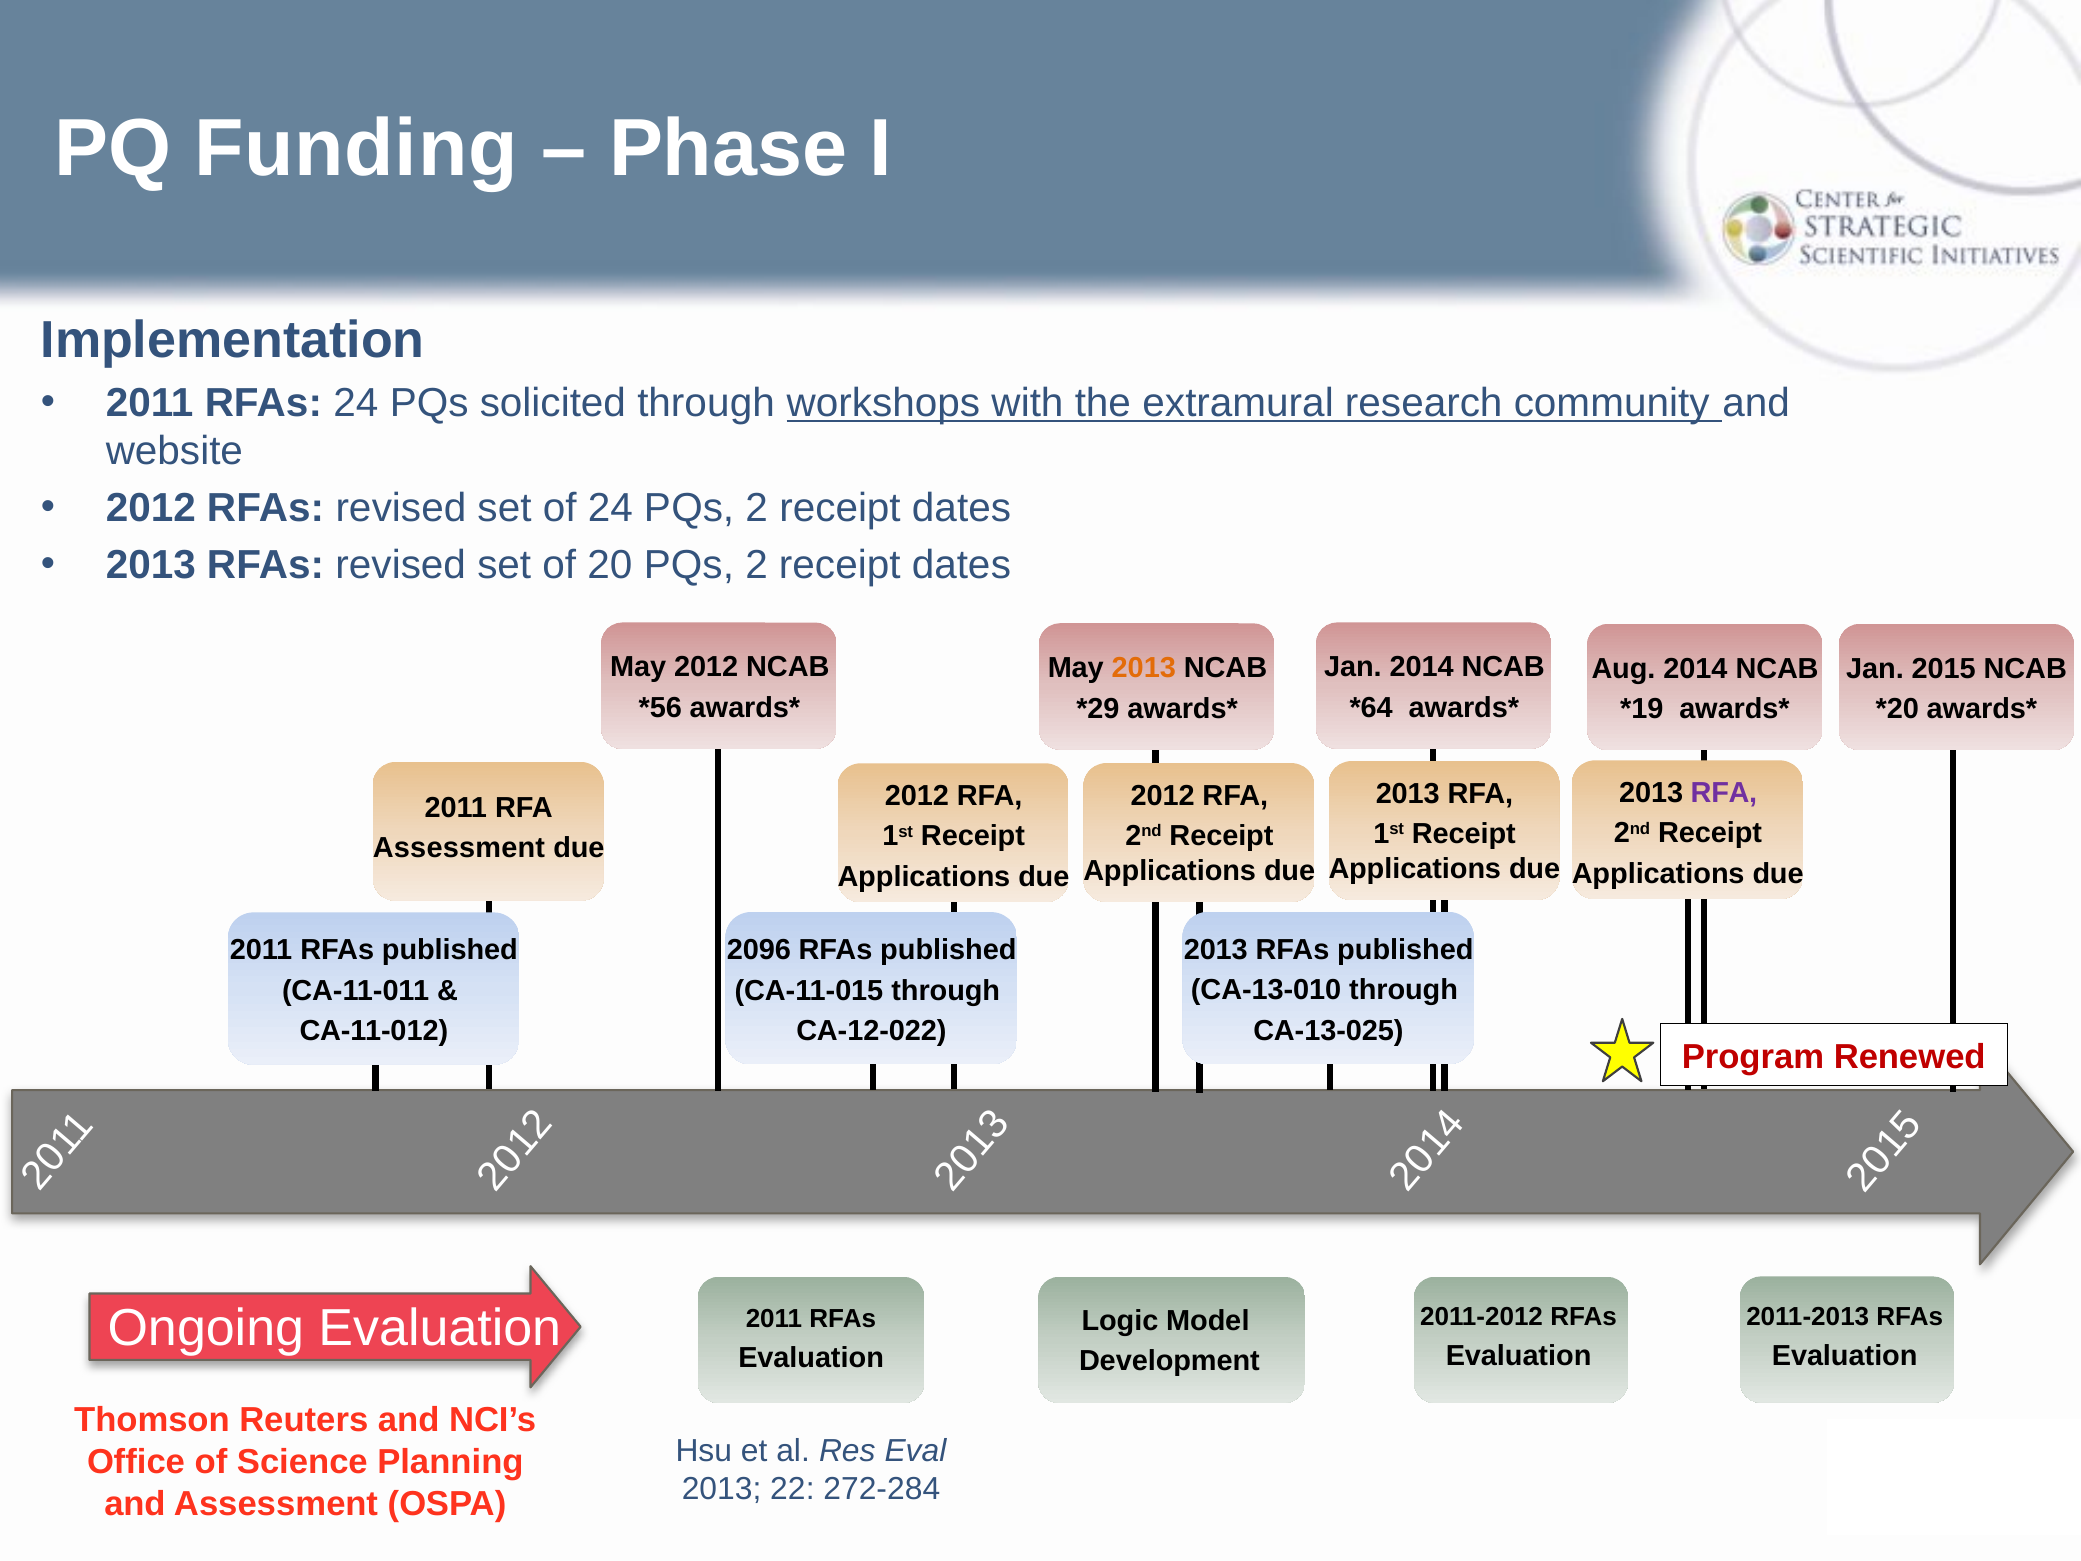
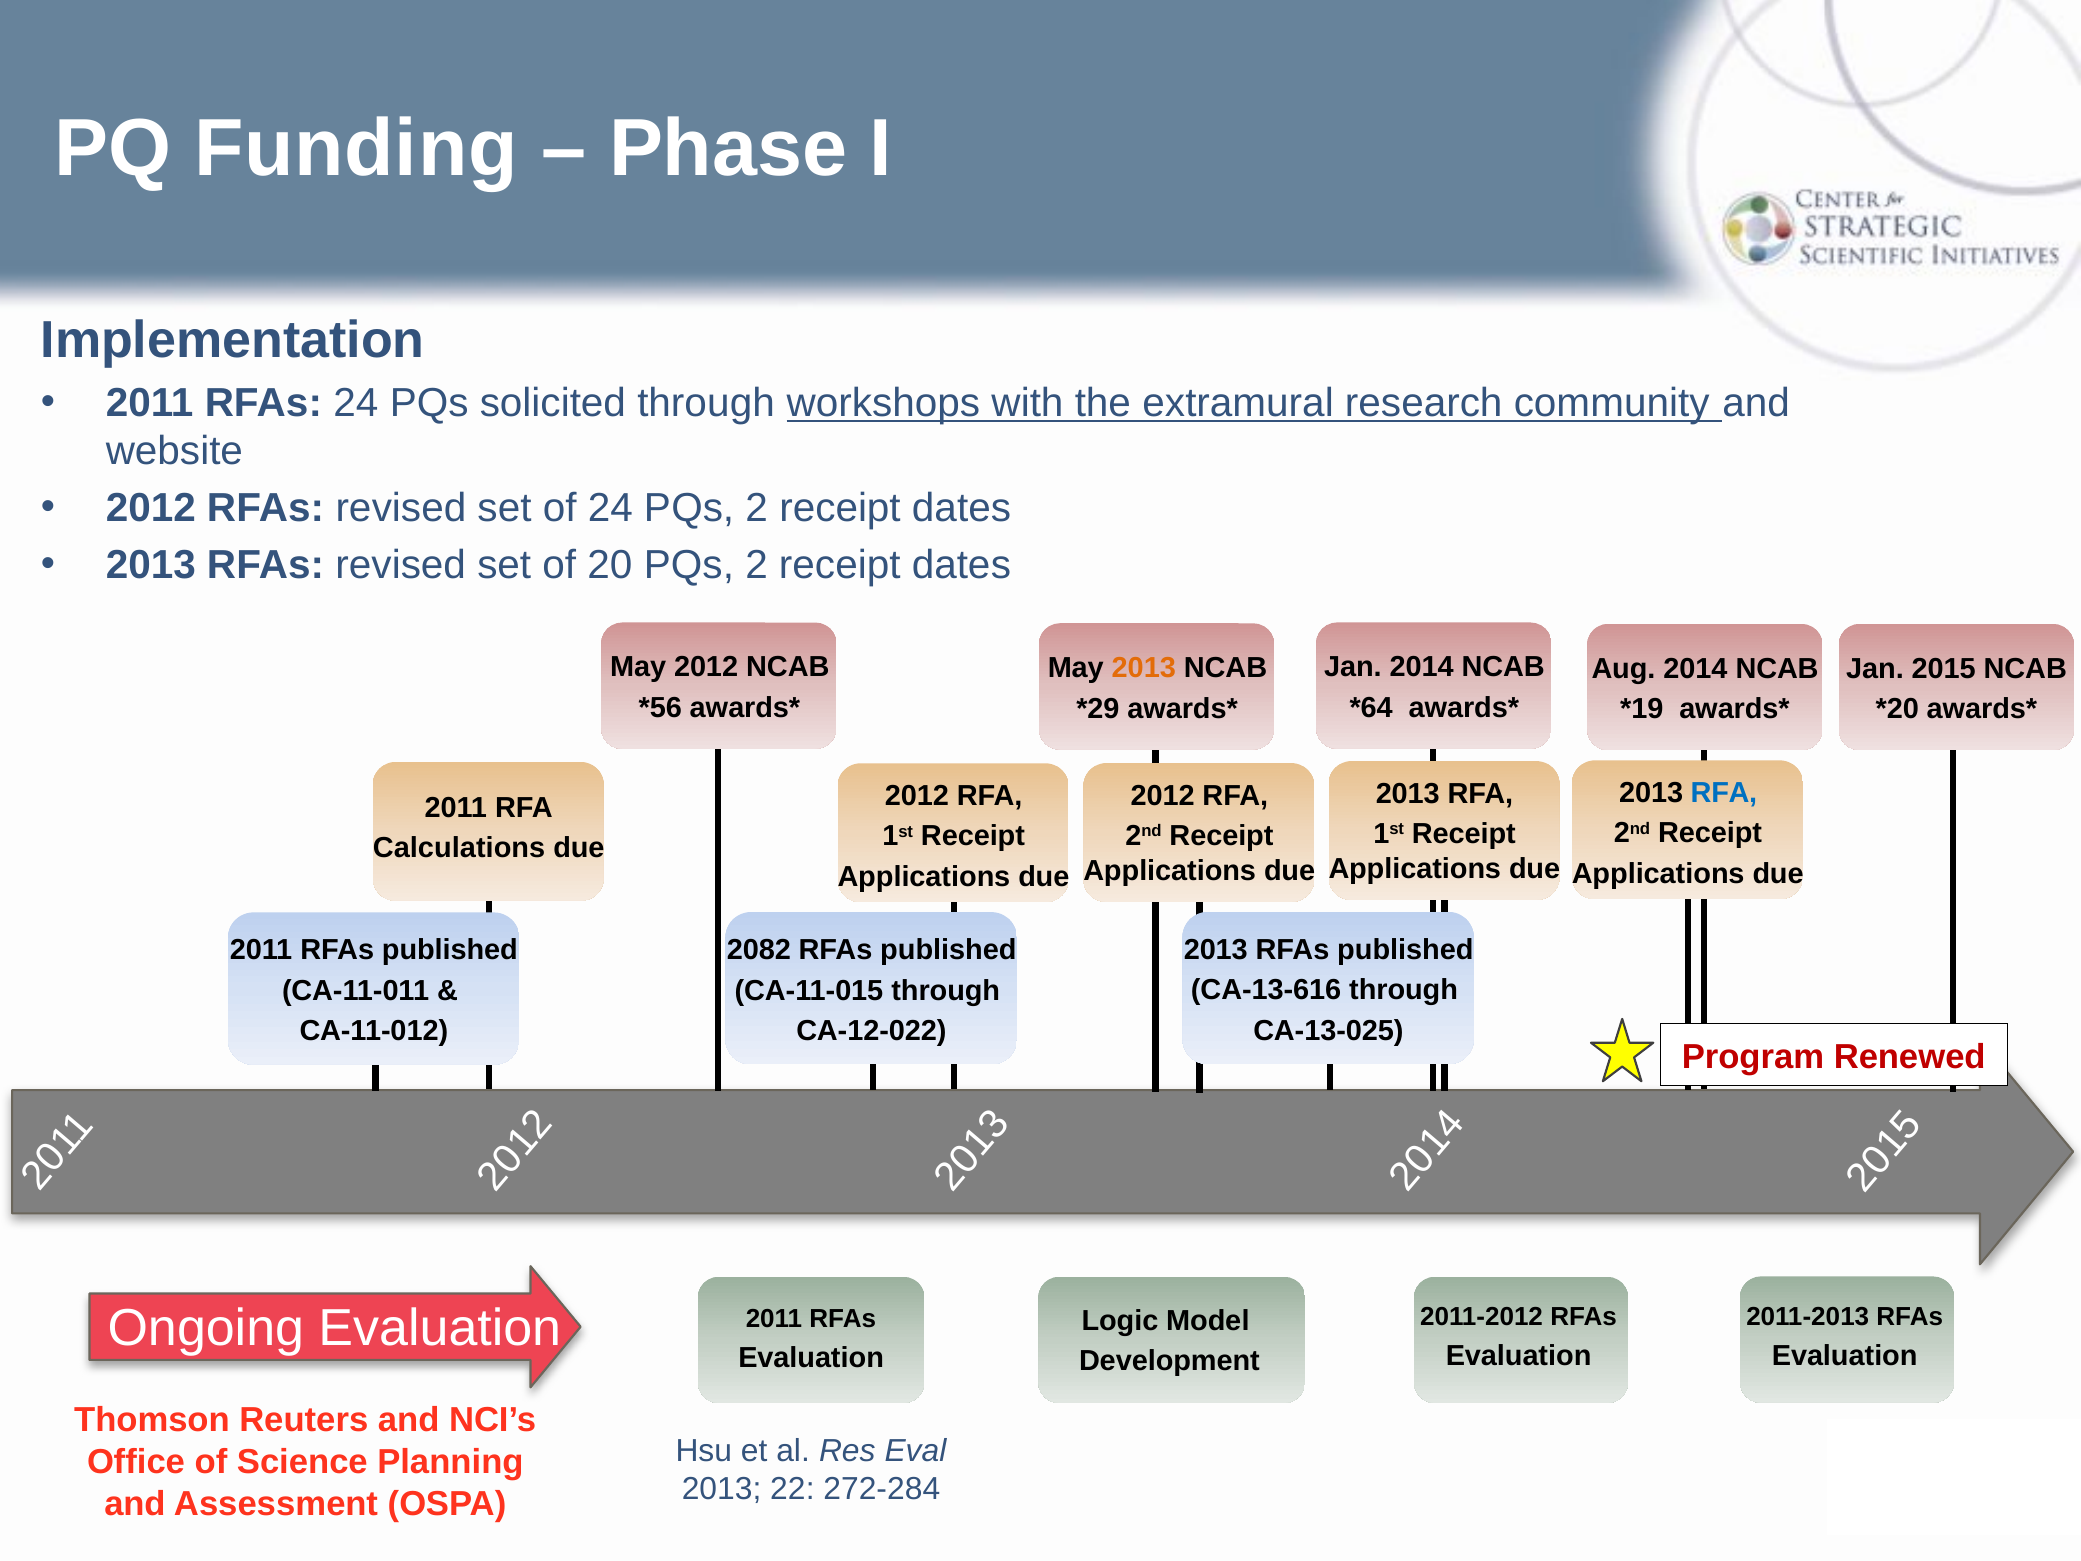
RFA colour: purple -> blue (1724, 793)
Assessment: Assessment -> Calculations (459, 848)
2096: 2096 -> 2082 (759, 950)
CA-13-010: CA-13-010 -> CA-13-616 (1266, 990)
